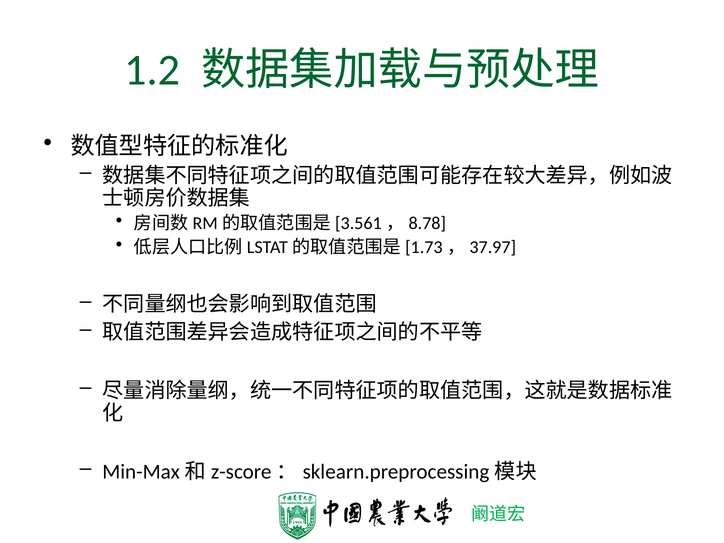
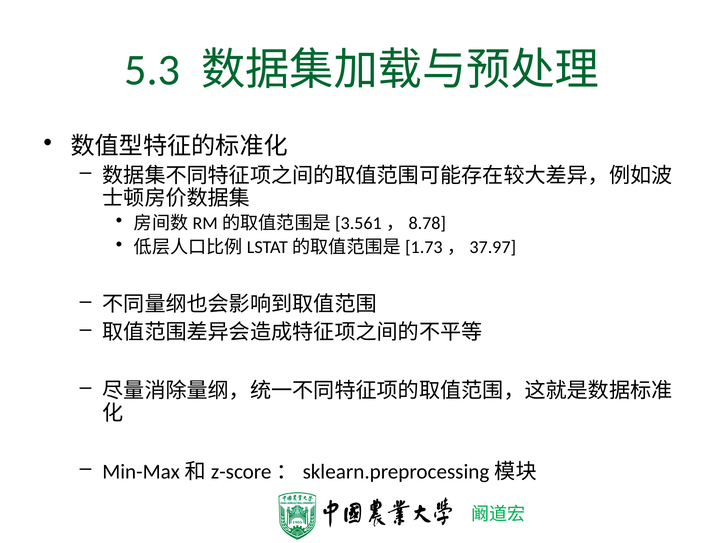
1.2: 1.2 -> 5.3 (152, 70)
